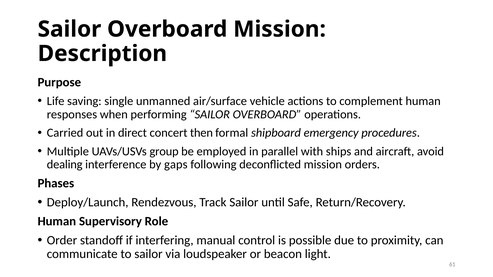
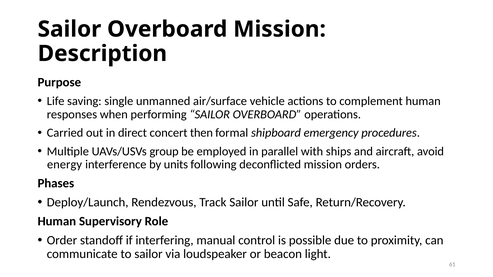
dealing: dealing -> energy (65, 165)
gaps: gaps -> units (176, 165)
